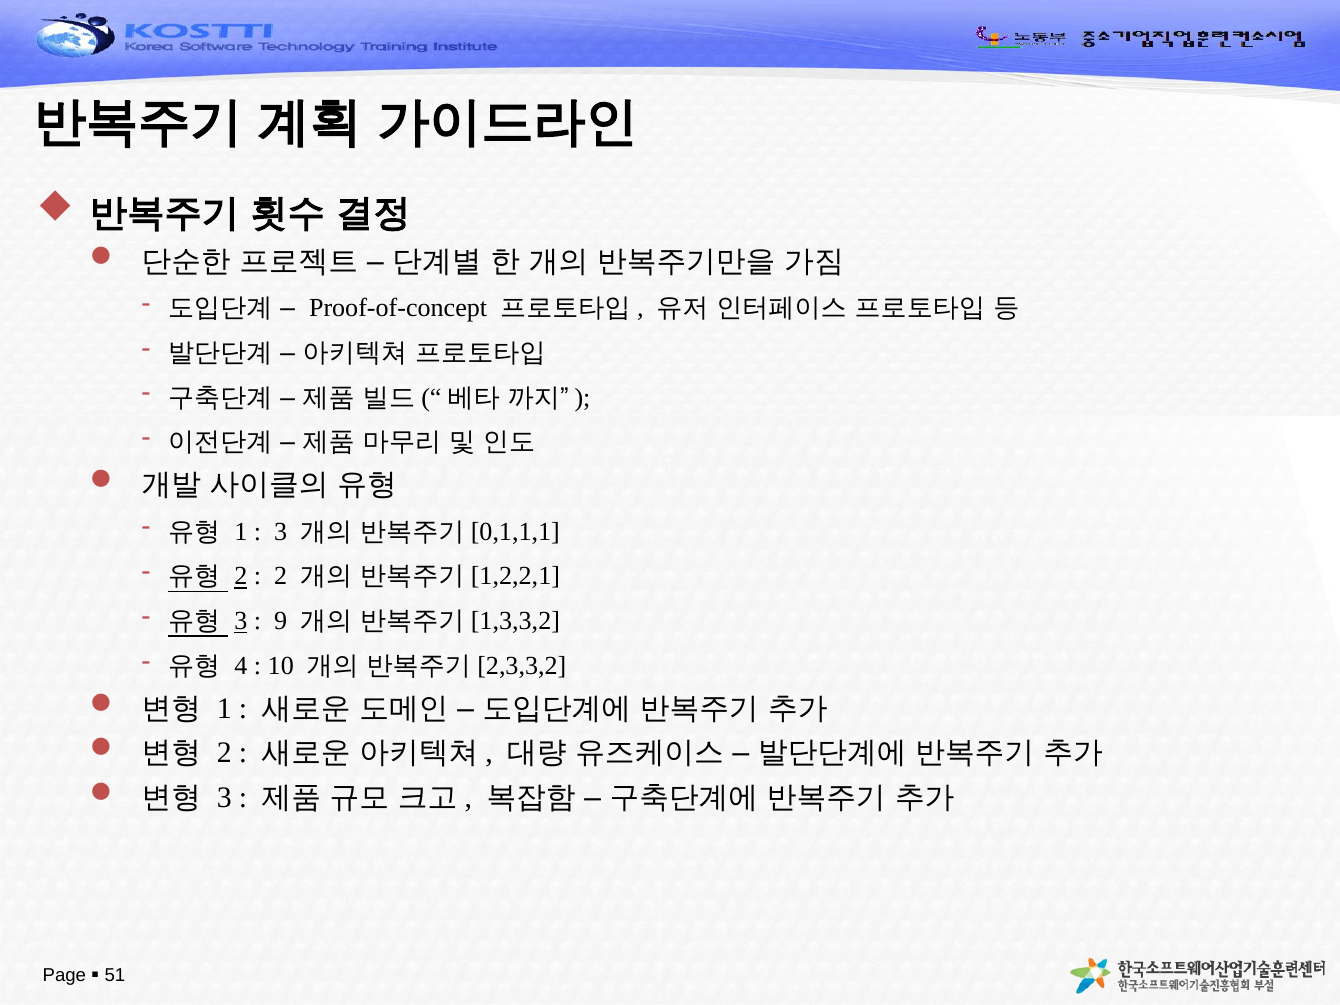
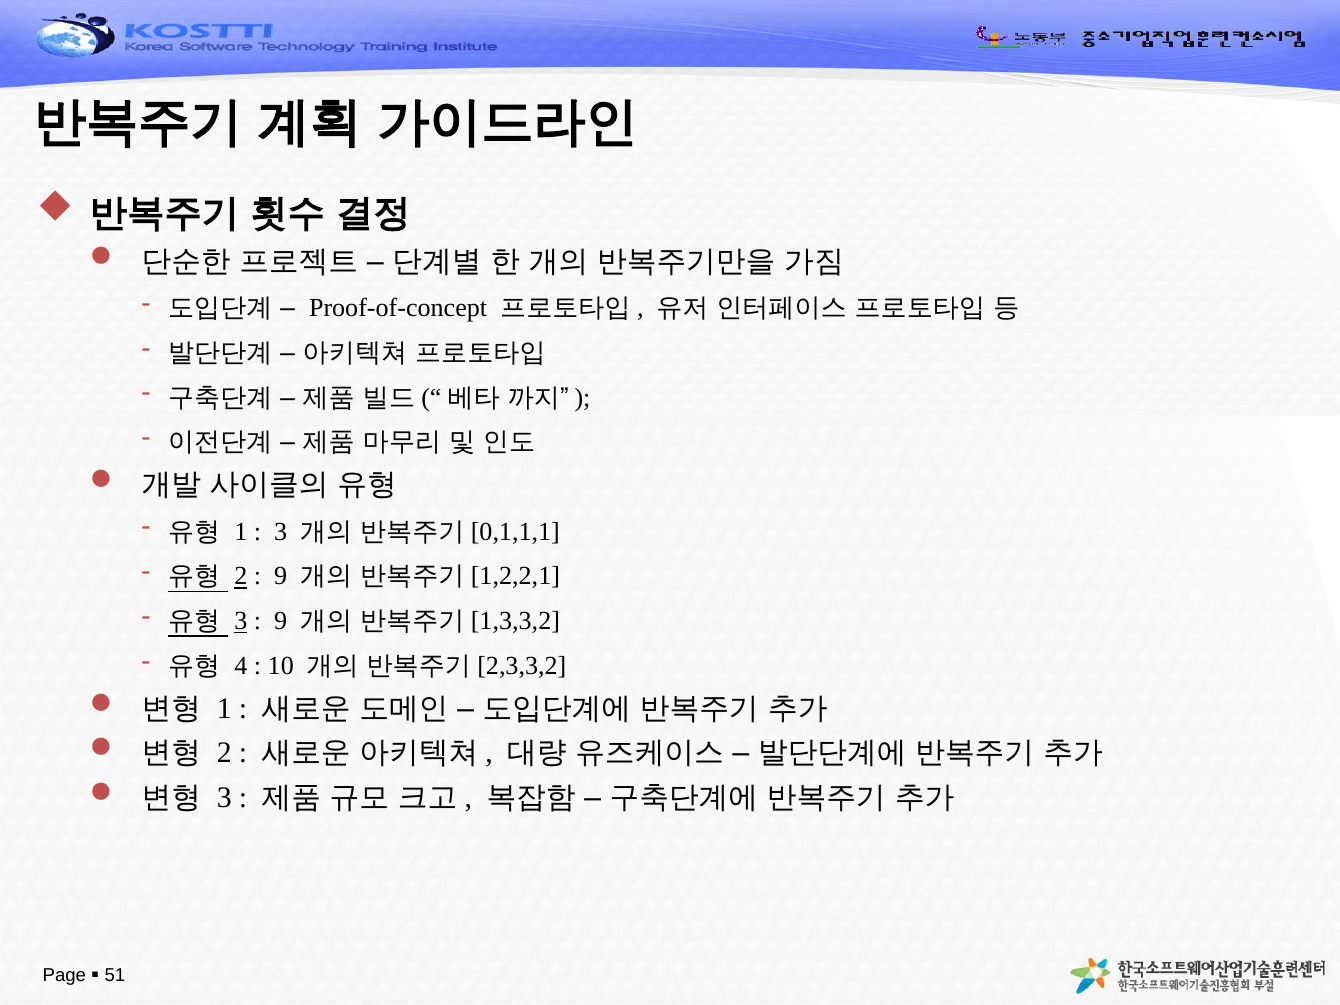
2: 2 -> 9 (281, 576)
